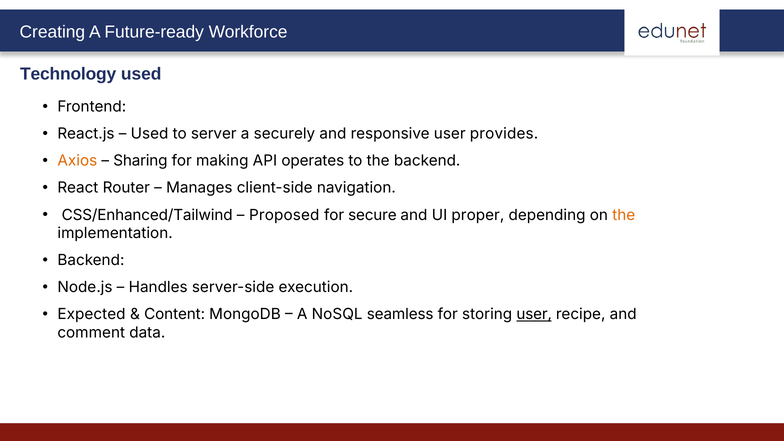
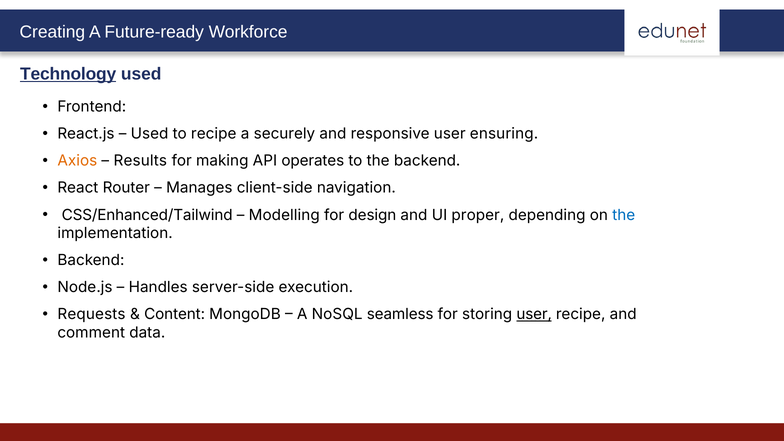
Technology underline: none -> present (68, 74)
to server: server -> recipe (214, 134)
provides: provides -> ensuring (504, 134)
Sharing: Sharing -> Results (140, 161)
Proposed: Proposed -> Modelling (284, 215)
secure: secure -> design (372, 215)
the colour: orange -> blue (624, 215)
Expected: Expected -> Requests (91, 314)
